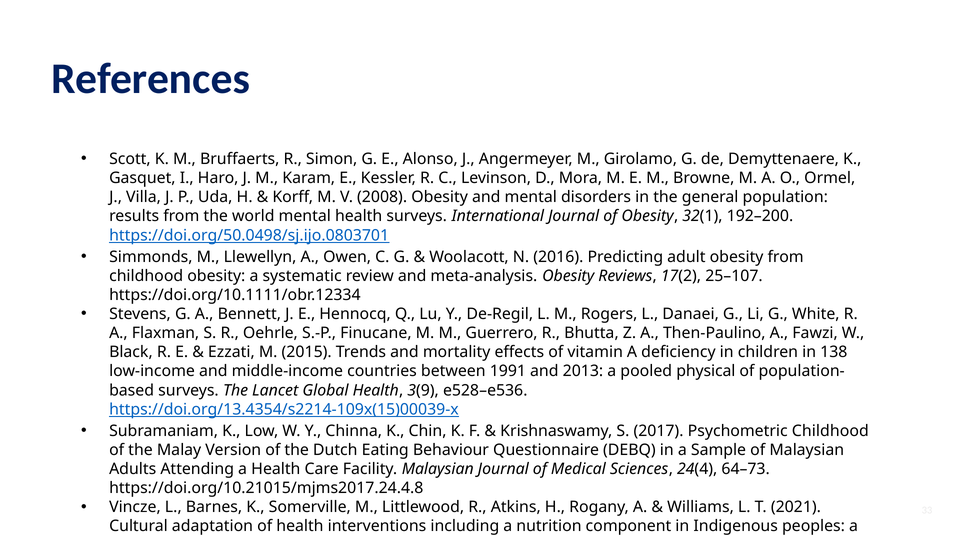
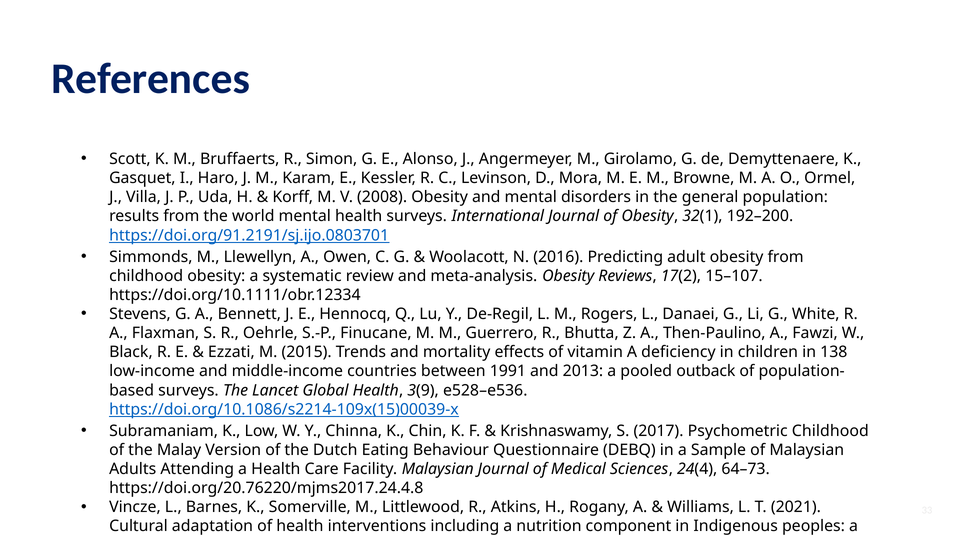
https://doi.org/50.0498/sj.ijo.0803701: https://doi.org/50.0498/sj.ijo.0803701 -> https://doi.org/91.2191/sj.ijo.0803701 (249, 235)
25–107: 25–107 -> 15–107 (734, 276)
physical: physical -> outback (706, 371)
https://doi.org/13.4354/s2214-109x(15)00039-x: https://doi.org/13.4354/s2214-109x(15)00039-x -> https://doi.org/10.1086/s2214-109x(15)00039-x (284, 409)
https://doi.org/10.21015/mjms2017.24.4.8: https://doi.org/10.21015/mjms2017.24.4.8 -> https://doi.org/20.76220/mjms2017.24.4.8 (266, 488)
